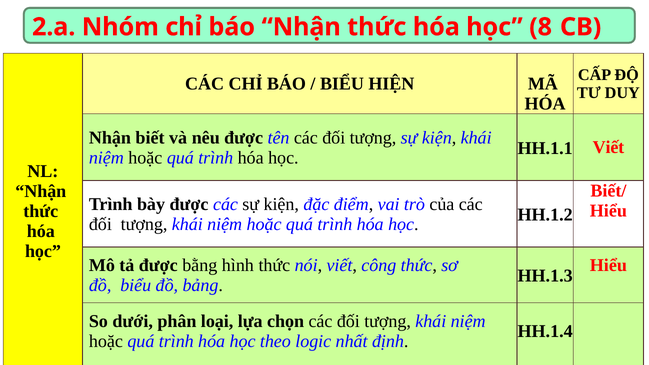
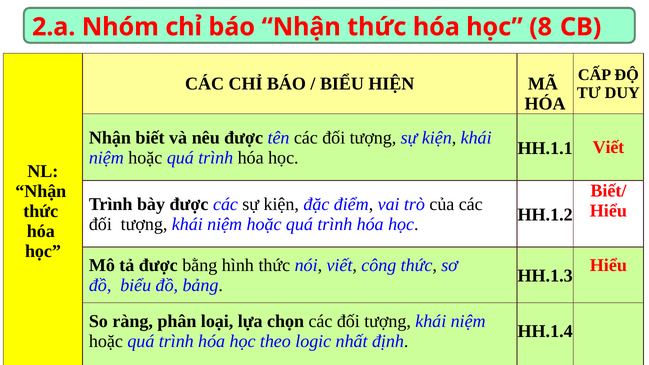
dưới: dưới -> ràng (133, 321)
